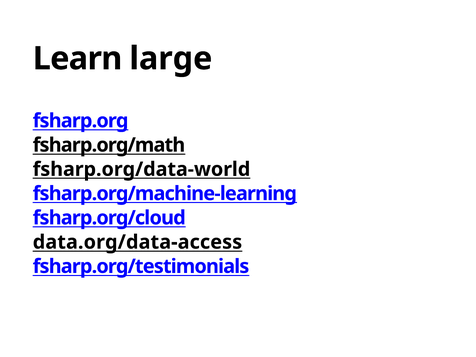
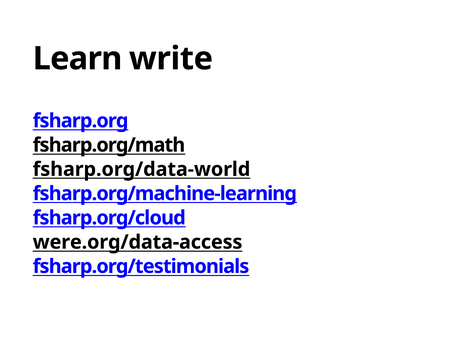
large: large -> write (171, 59)
data.org/data-access: data.org/data-access -> were.org/data-access (138, 242)
